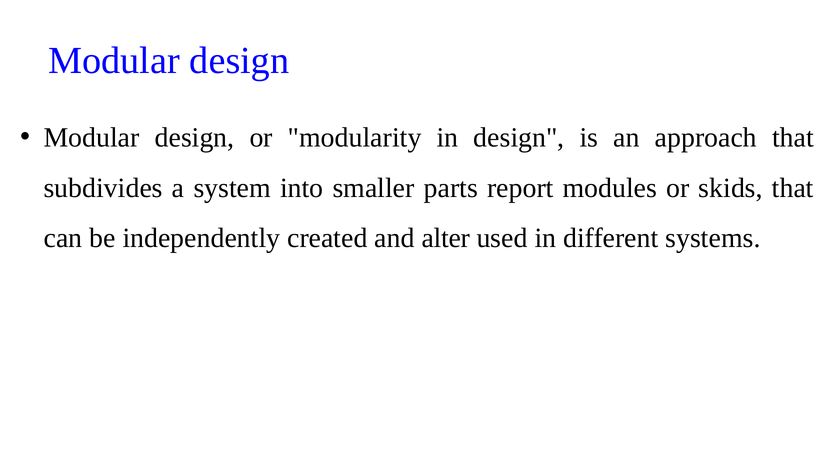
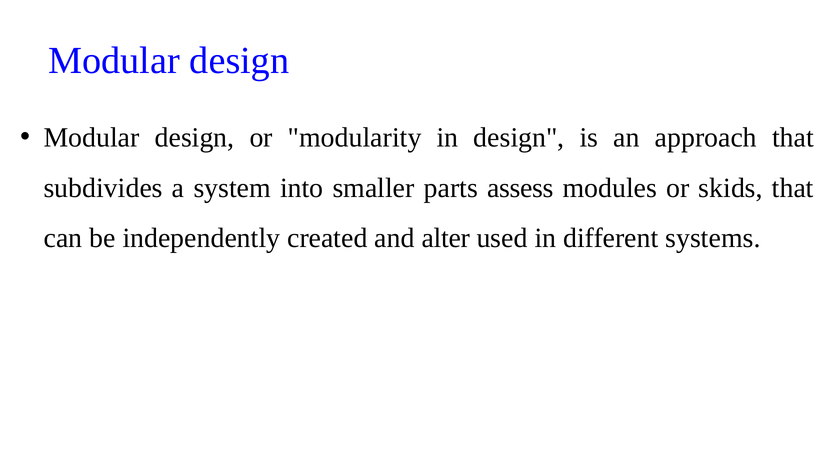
report: report -> assess (520, 188)
